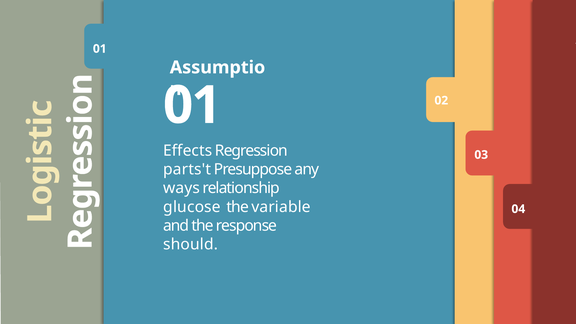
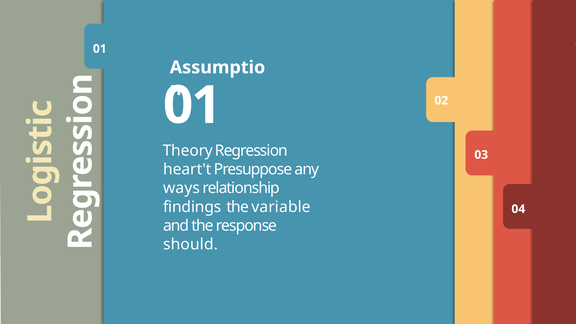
Effects: Effects -> Theory (188, 151)
parts't: parts't -> heart't (187, 169)
glucose: glucose -> findings (192, 207)
